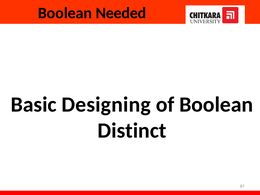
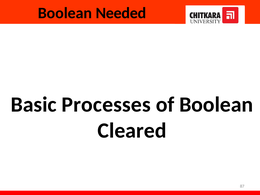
Designing: Designing -> Processes (106, 105)
Distinct: Distinct -> Cleared (132, 131)
